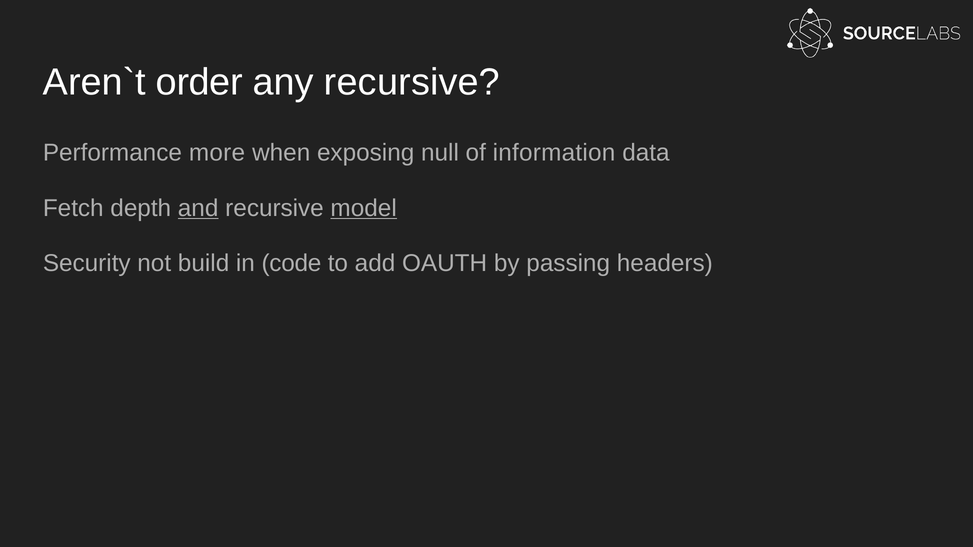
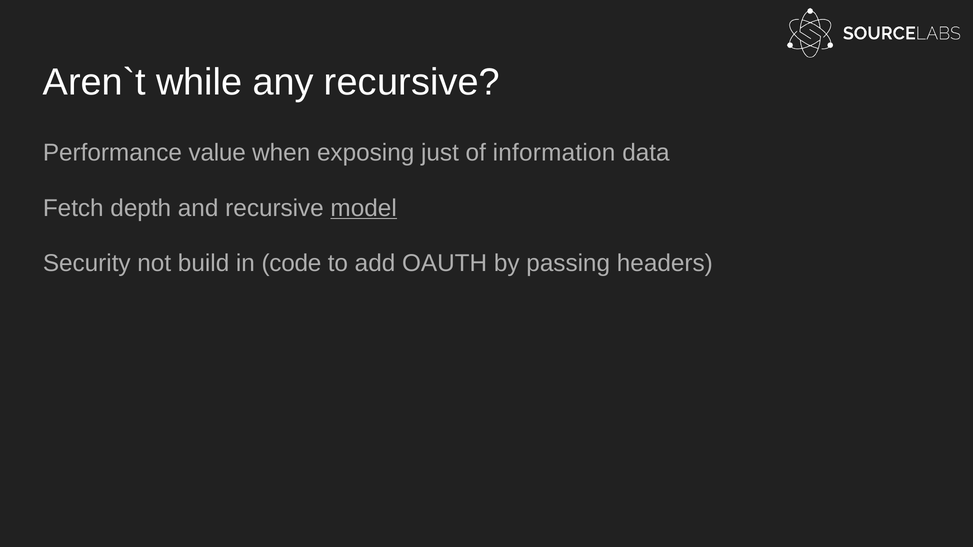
order: order -> while (199, 82)
more: more -> value (217, 153)
null: null -> just (440, 153)
and underline: present -> none (198, 208)
